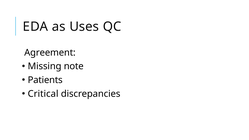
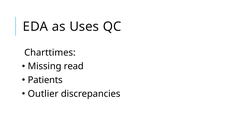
Agreement: Agreement -> Charttimes (50, 53)
note: note -> read (74, 66)
Critical: Critical -> Outlier (43, 94)
